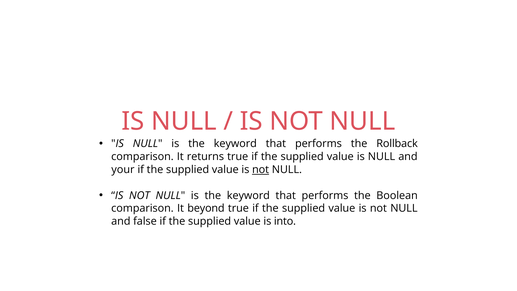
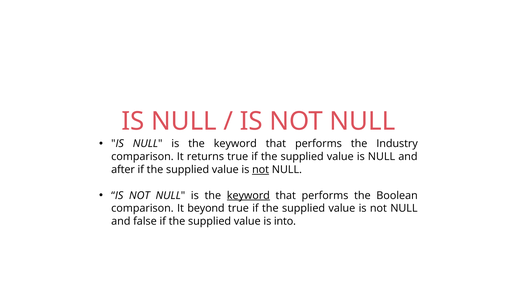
Rollback: Rollback -> Industry (397, 144)
your: your -> after (123, 170)
keyword underline: none -> present (248, 195)
